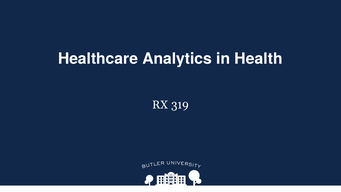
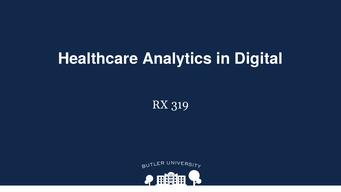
Health: Health -> Digital (259, 59)
